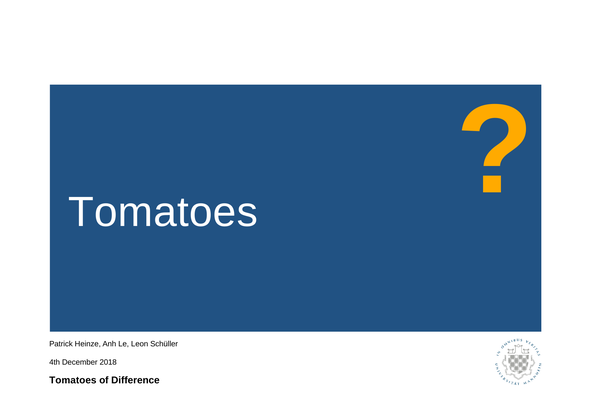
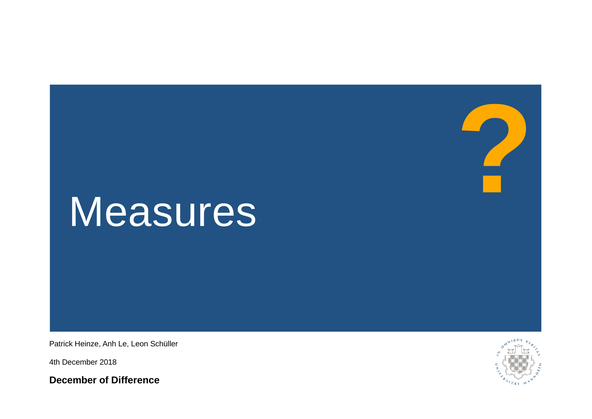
Tomatoes: Tomatoes -> Measures (163, 212)
Tomatoes: Tomatoes -> December (73, 380)
